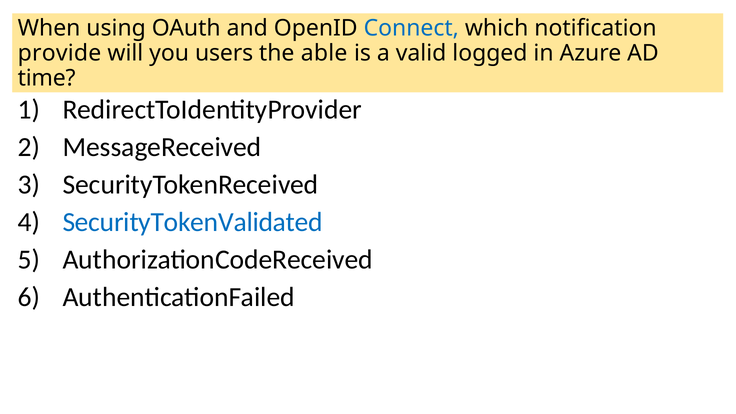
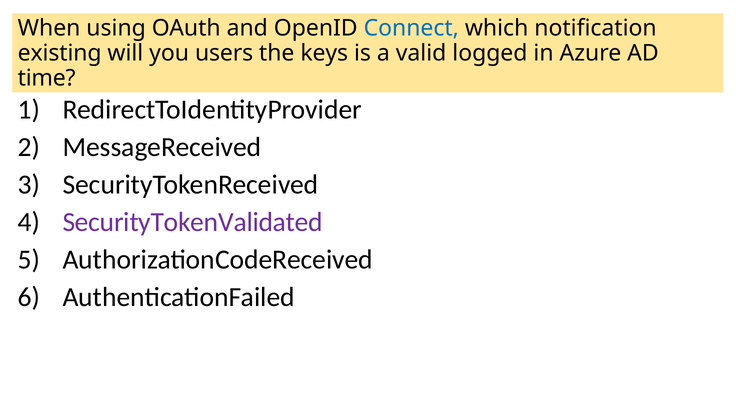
provide: provide -> existing (60, 53)
able: able -> keys (324, 53)
SecurityTokenValidated colour: blue -> purple (193, 222)
